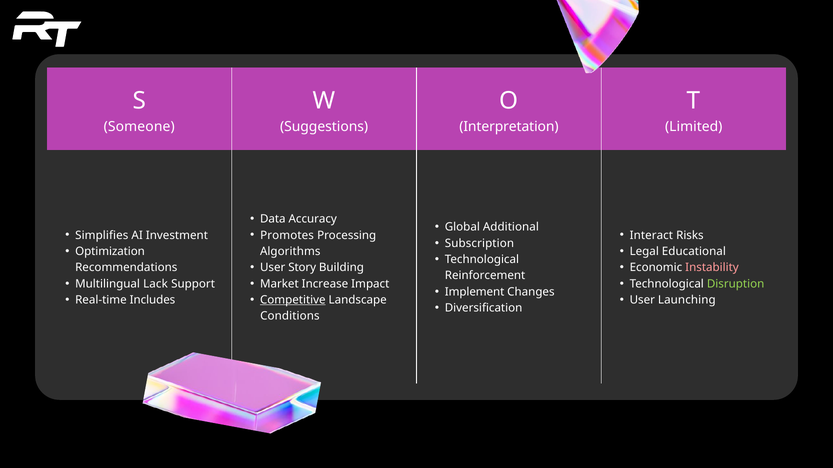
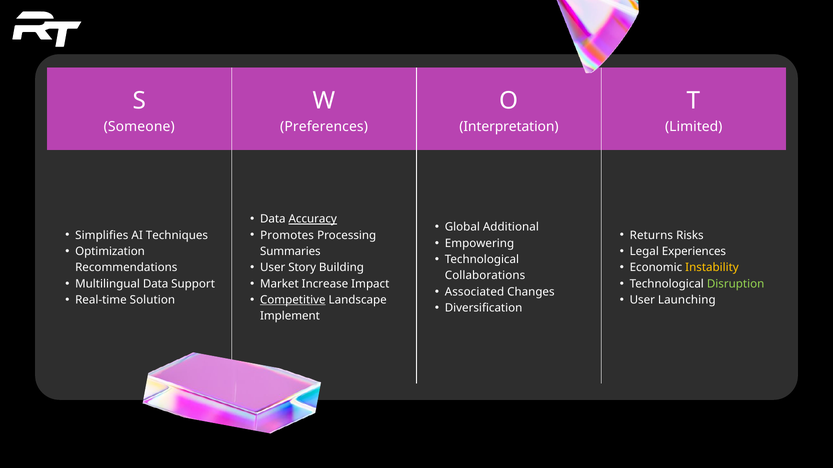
Suggestions: Suggestions -> Preferences (324, 127)
Accuracy underline: none -> present (313, 219)
Investment: Investment -> Techniques (177, 235)
Interact: Interact -> Returns (651, 235)
Subscription: Subscription -> Empowering (479, 244)
Educational: Educational -> Experiences (694, 252)
Algorithms: Algorithms -> Summaries (290, 252)
Instability colour: pink -> yellow (712, 268)
Reinforcement: Reinforcement -> Collaborations (485, 276)
Multilingual Lack: Lack -> Data (156, 284)
Implement: Implement -> Associated (474, 292)
Includes: Includes -> Solution (152, 300)
Conditions: Conditions -> Implement (290, 316)
